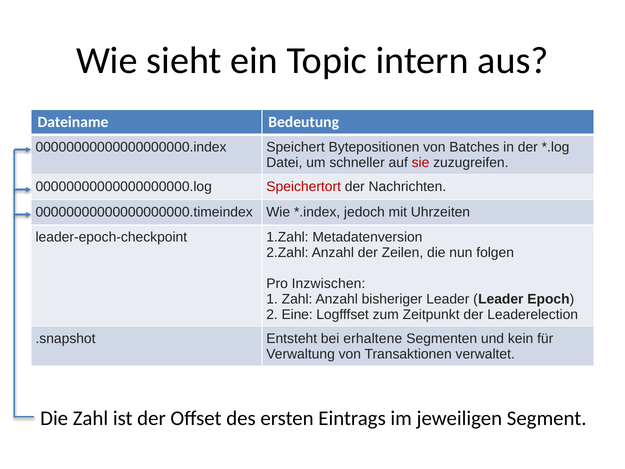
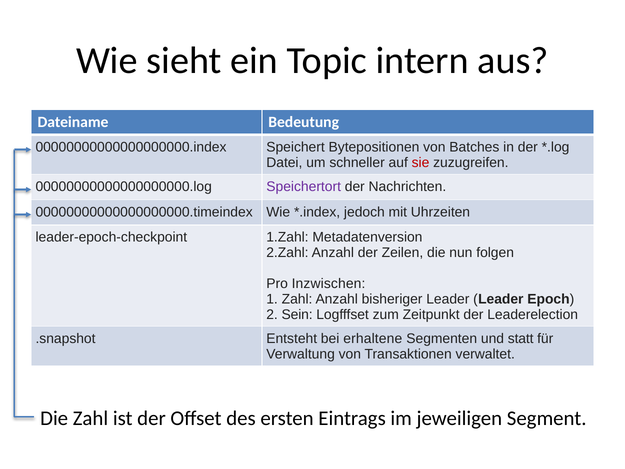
Speichertort colour: red -> purple (304, 187)
Eine: Eine -> Sein (297, 314)
kein: kein -> statt (521, 338)
